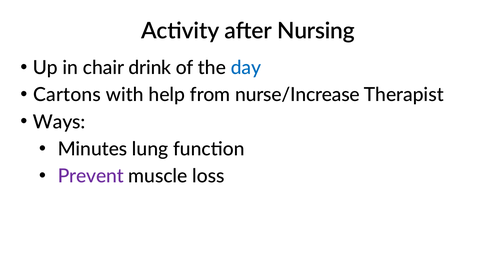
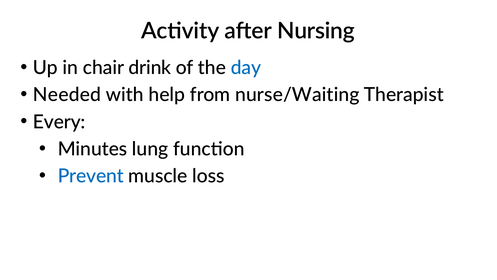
Cartons: Cartons -> Needed (67, 95)
nurse/Increase: nurse/Increase -> nurse/Waiting (297, 95)
Ways: Ways -> Every (59, 122)
Prevent colour: purple -> blue (91, 176)
